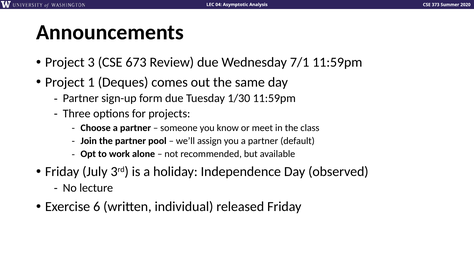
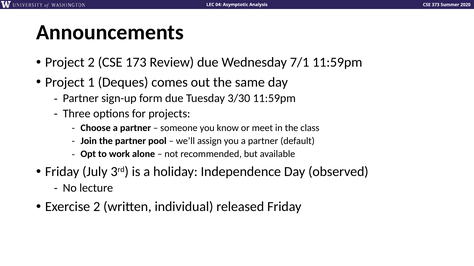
Project 3: 3 -> 2 (91, 62)
673: 673 -> 173 (136, 62)
1/30: 1/30 -> 3/30 (239, 99)
Exercise 6: 6 -> 2 (97, 207)
